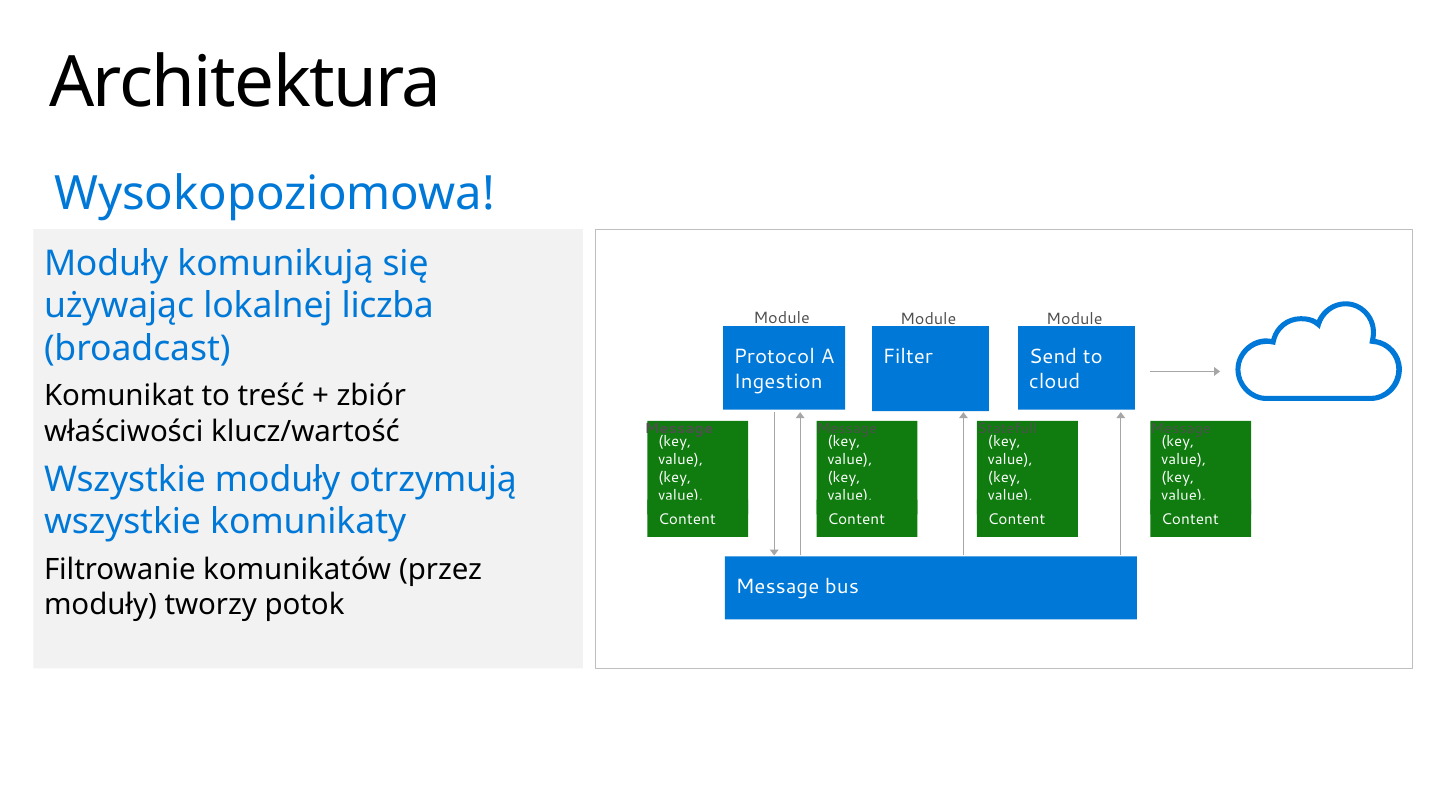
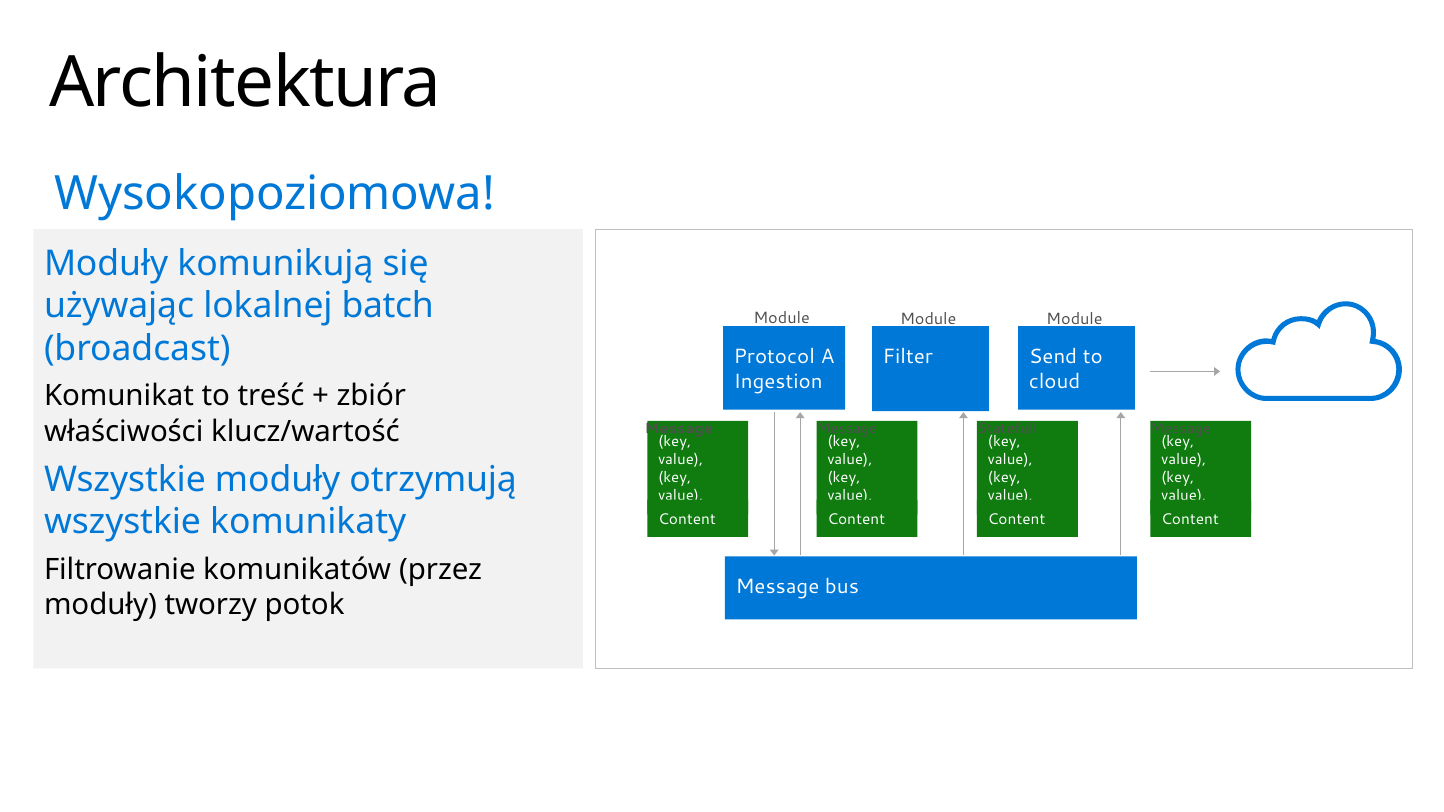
liczba: liczba -> batch (388, 306)
